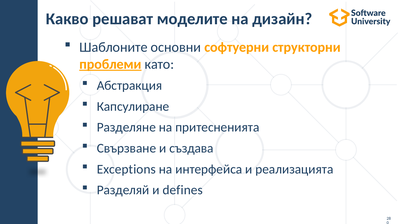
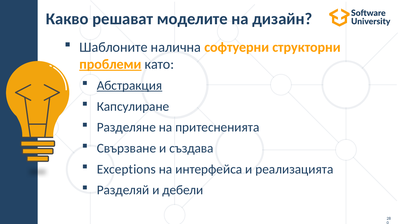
основни: основни -> налична (176, 47)
Абстракция underline: none -> present (129, 85)
defines: defines -> дебели (183, 190)
